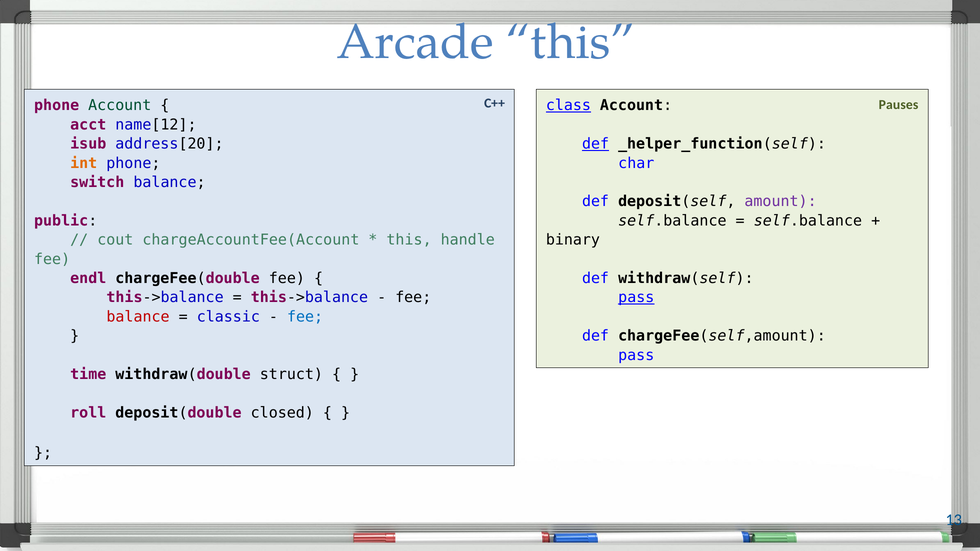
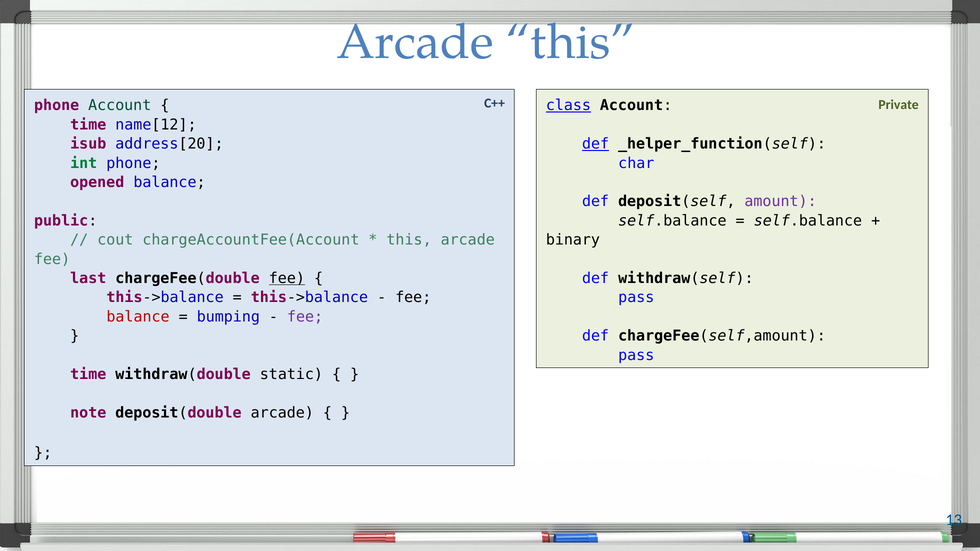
Pauses: Pauses -> Private (899, 105)
acct: acct -> time (88, 125)
int colour: orange -> green (84, 163)
switch: switch -> opened (97, 182)
this handle: handle -> arcade (468, 240)
endl: endl -> last (88, 278)
fee underline: none -> present (287, 278)
pass underline: present -> none (636, 298)
classic: classic -> bumping (228, 317)
fee colour: blue -> purple (305, 317)
struct: struct -> static (291, 375)
roll: roll -> note (88, 413)
deposit(double closed: closed -> arcade (282, 413)
